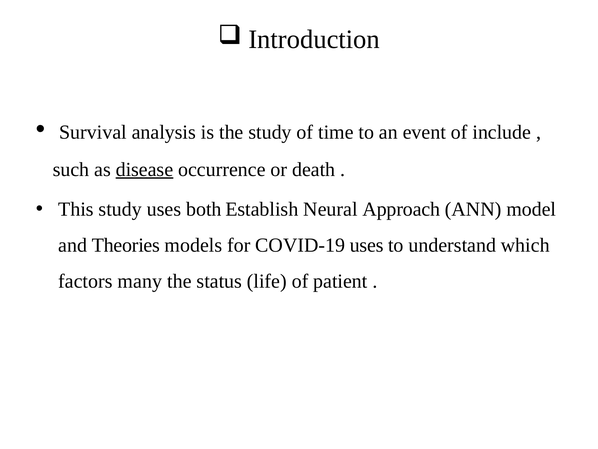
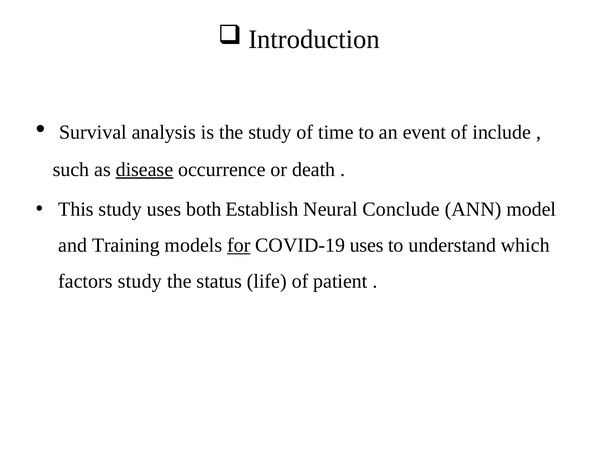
Approach: Approach -> Conclude (401, 209)
Theories: Theories -> Training (126, 245)
for underline: none -> present (239, 245)
factors many: many -> study (140, 281)
